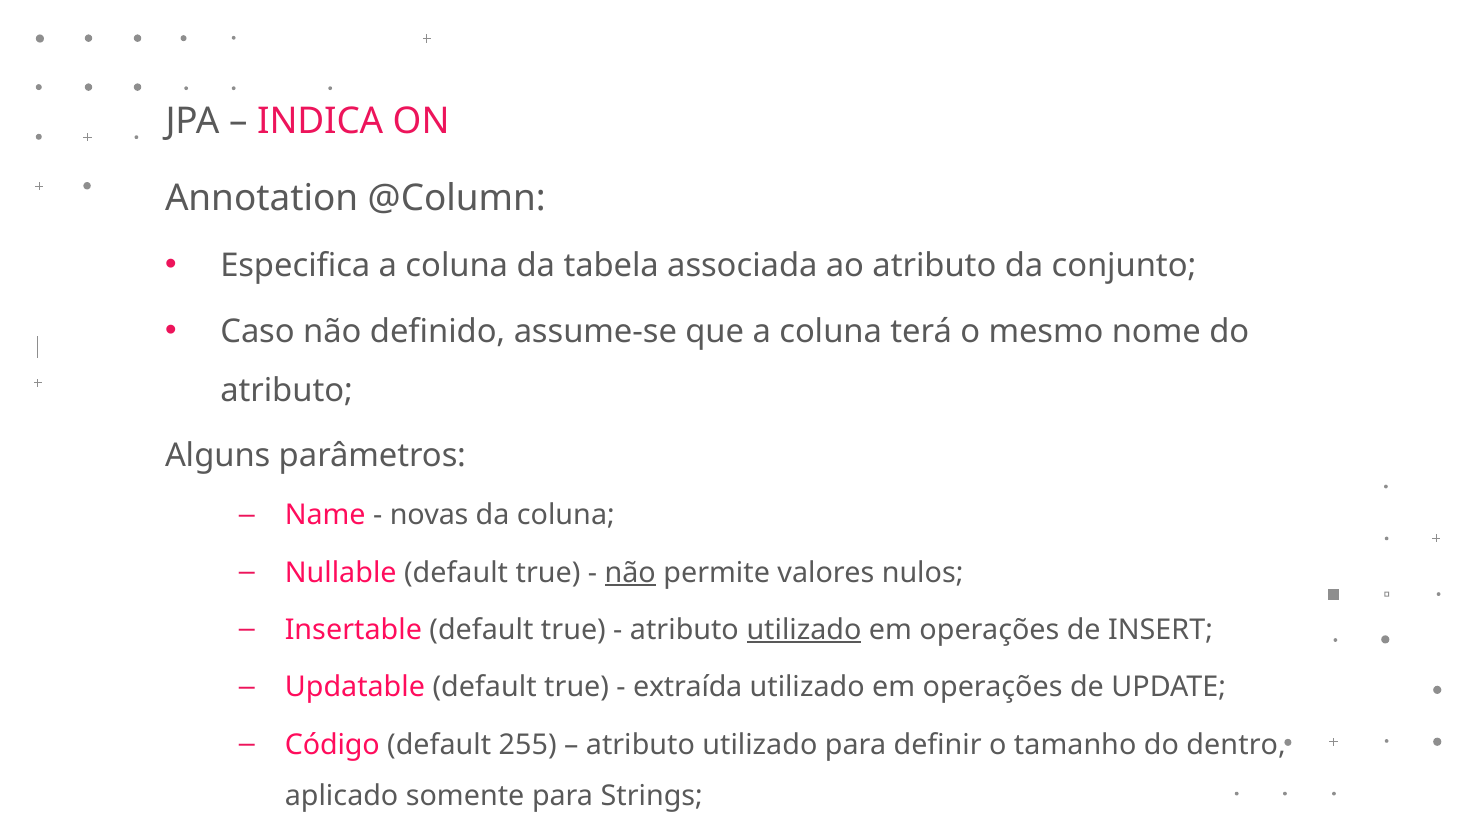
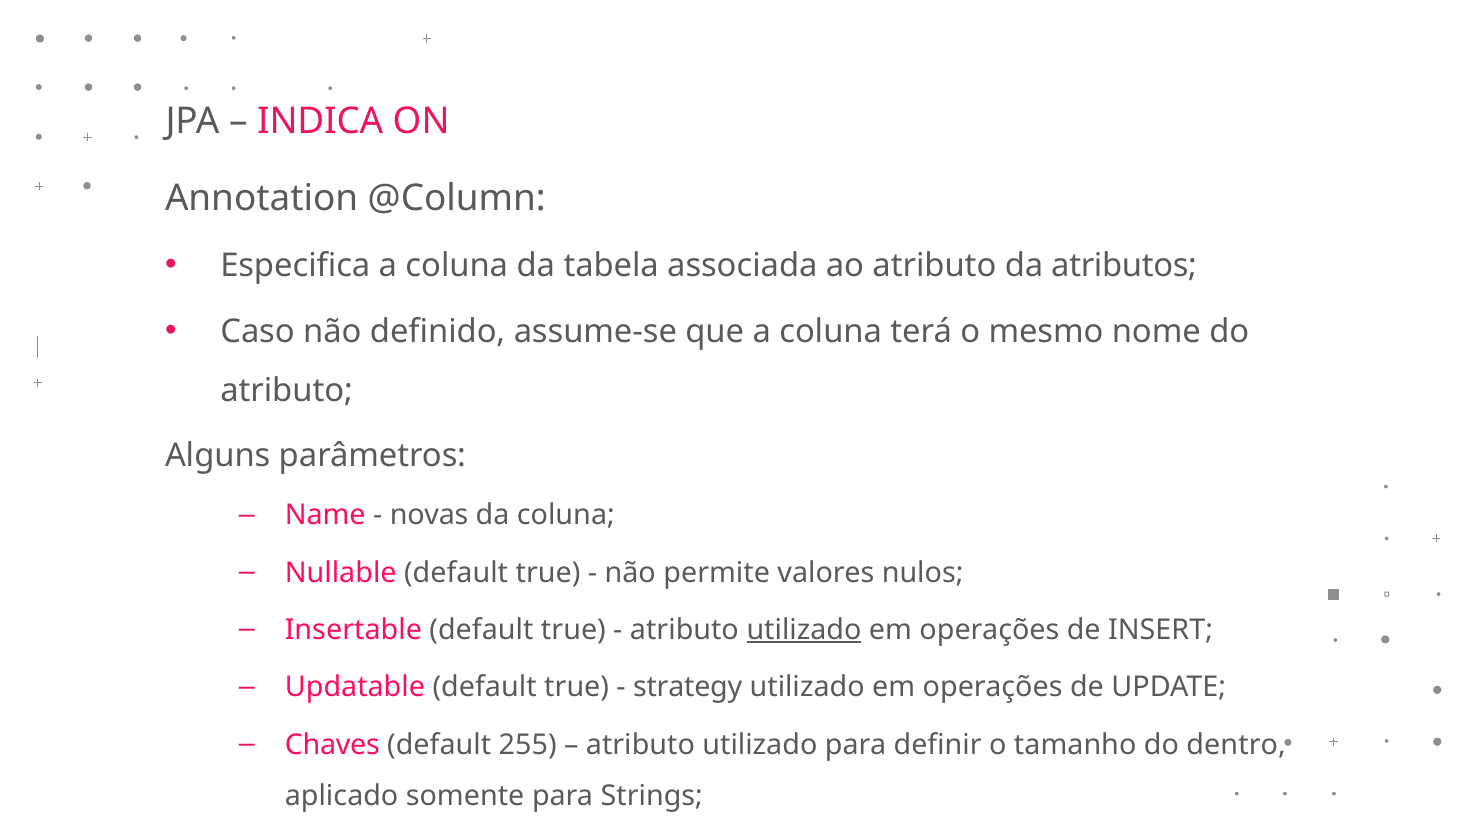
conjunto: conjunto -> atributos (1124, 266)
não underline: present -> none (630, 573)
extraída: extraída -> strategy (688, 688)
Código: Código -> Chaves (332, 745)
